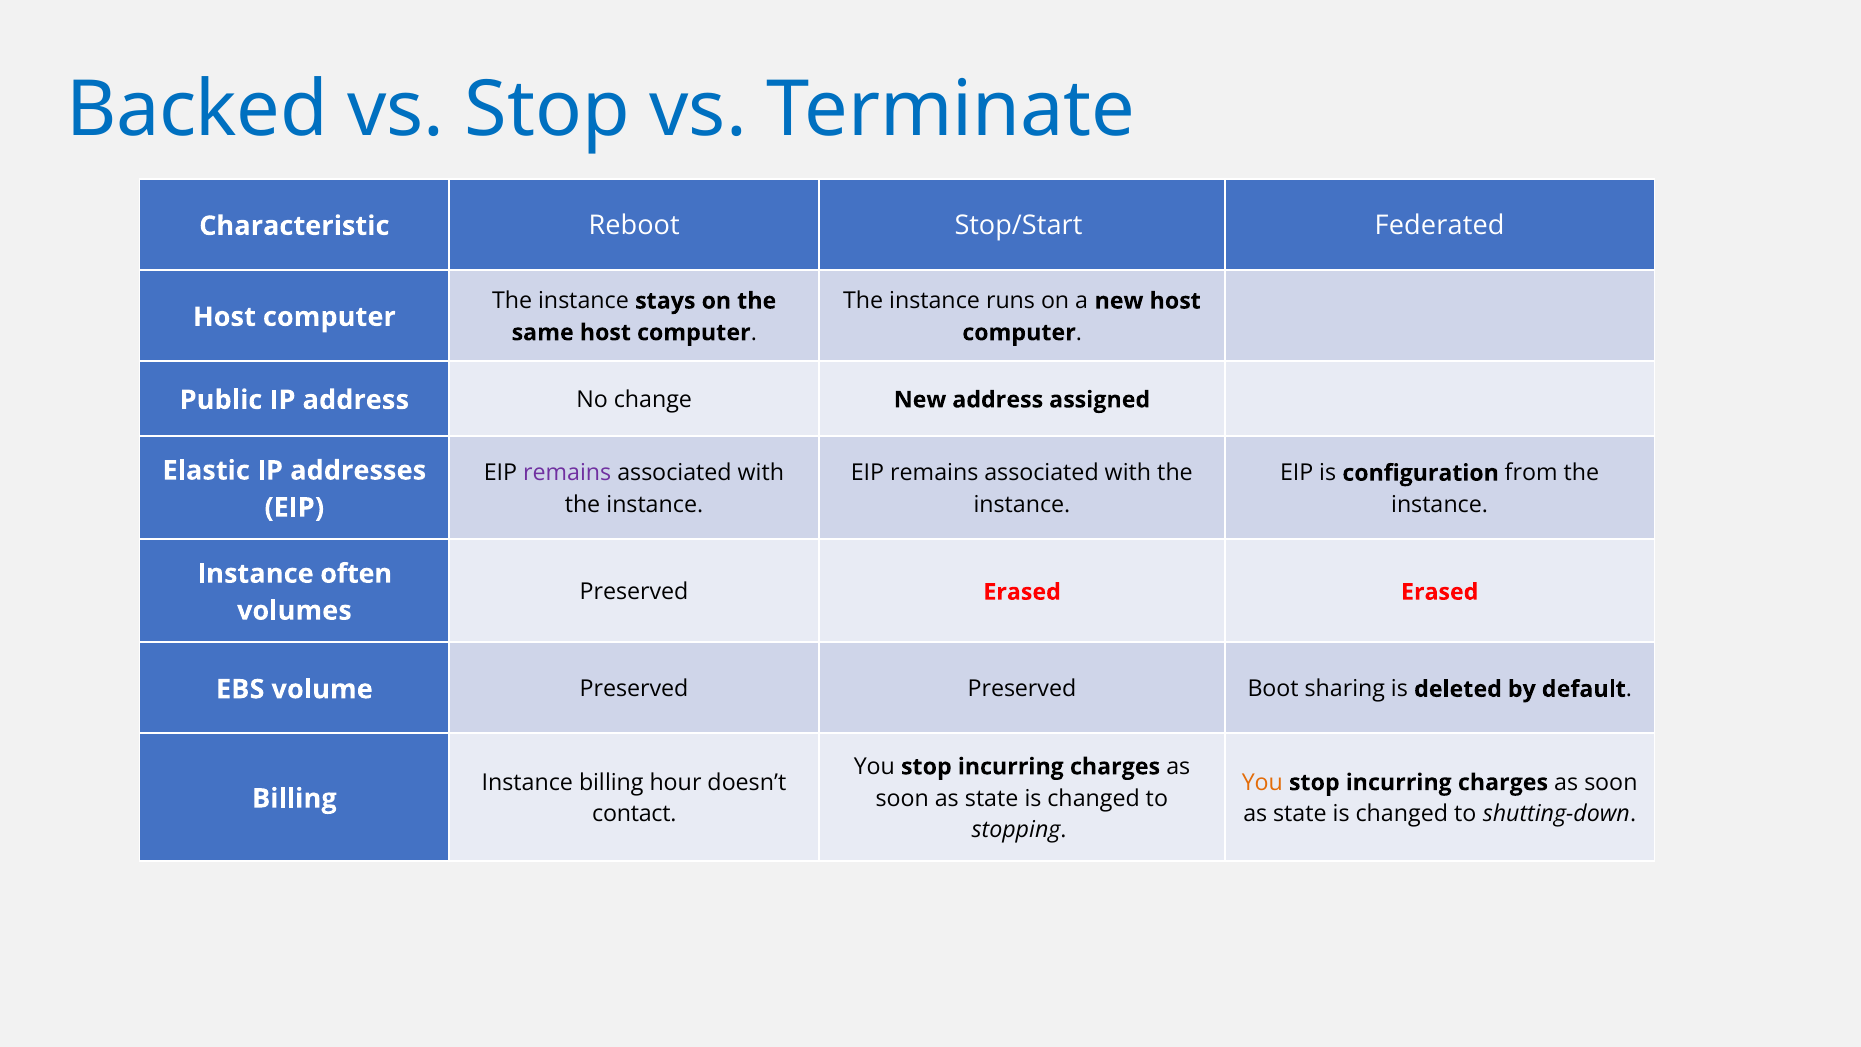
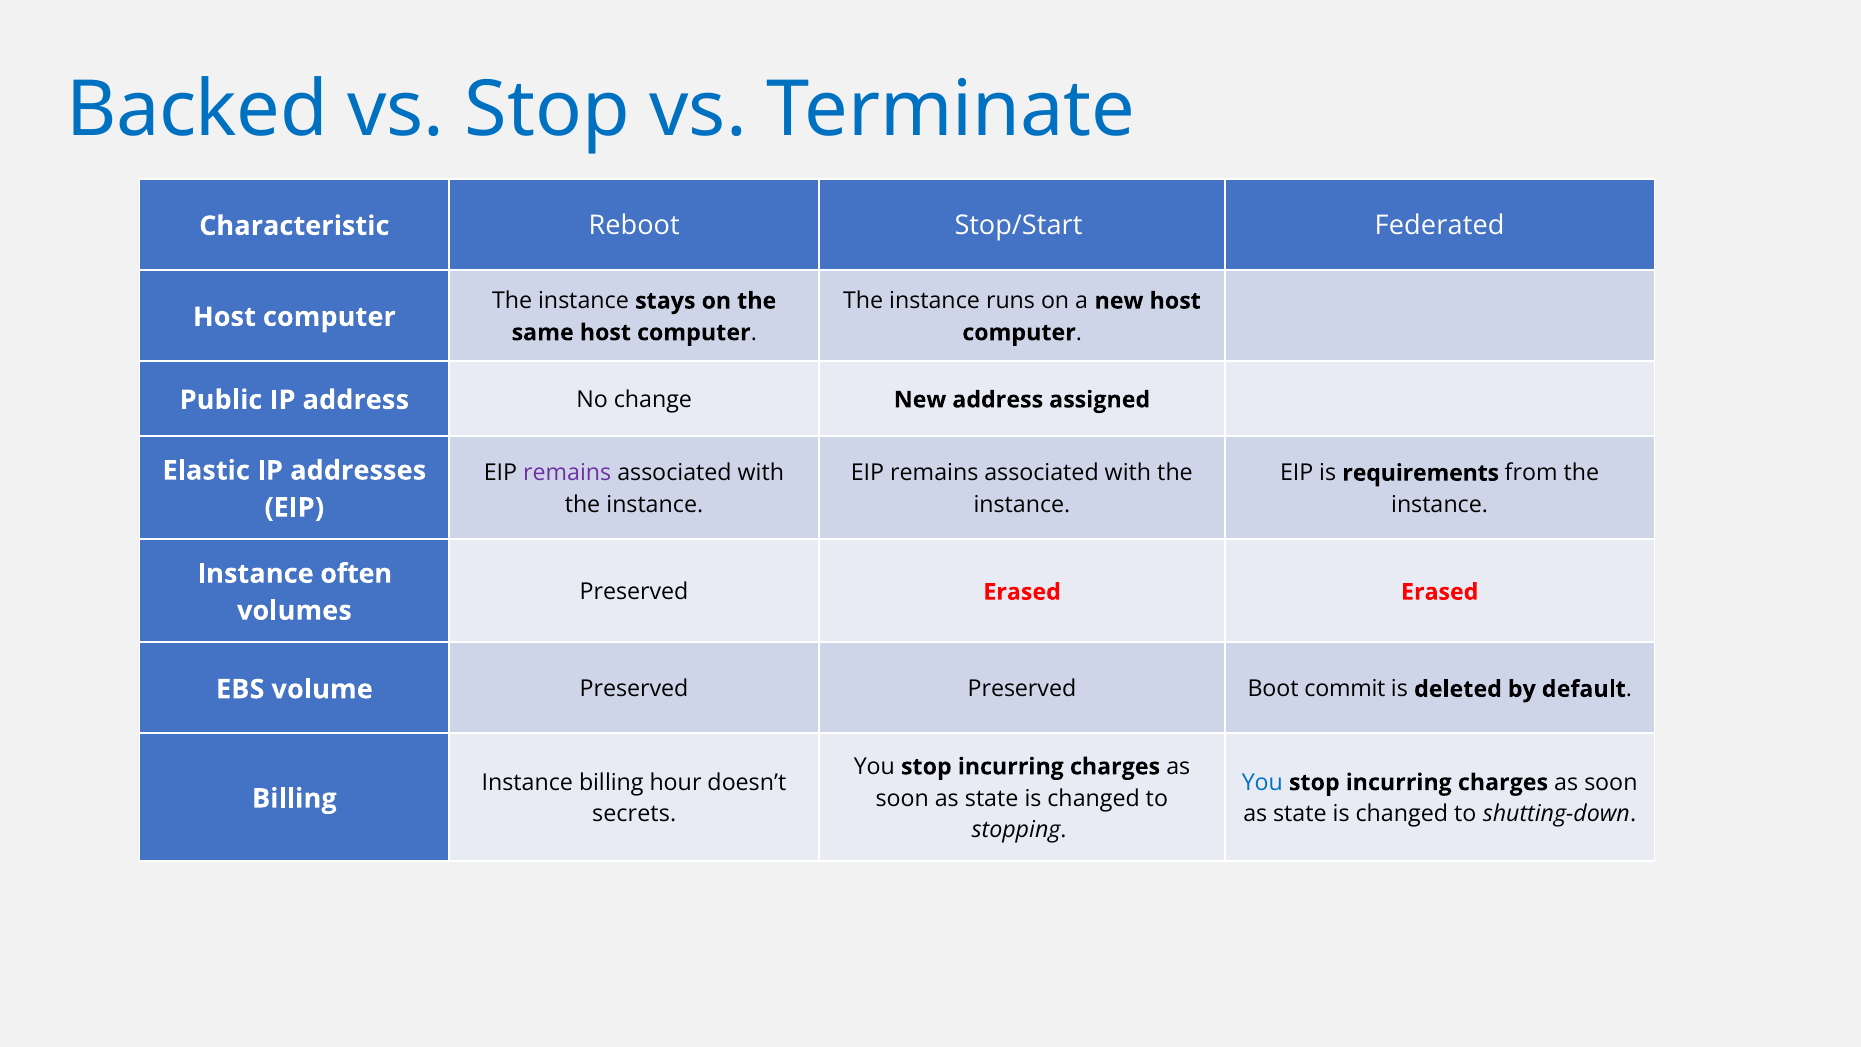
configuration: configuration -> requirements (1421, 473)
sharing: sharing -> commit (1345, 689)
You colour: orange -> blue (1262, 782)
contact: contact -> secrets (634, 814)
